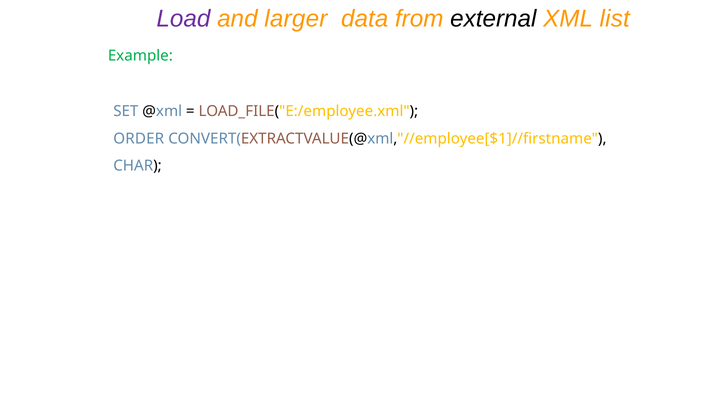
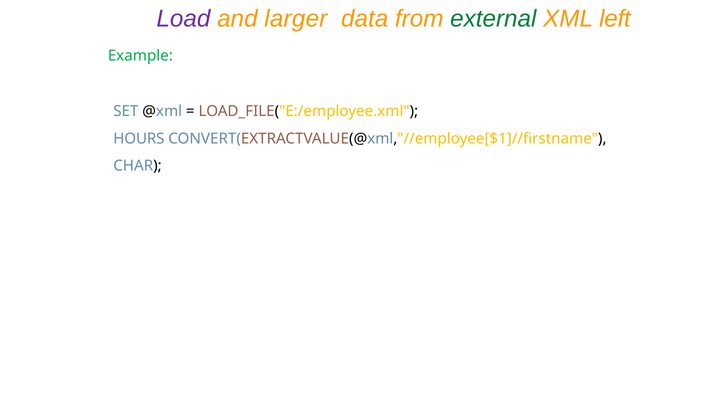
external colour: black -> green (493, 19)
list: list -> left (615, 19)
ORDER: ORDER -> HOURS (139, 139)
